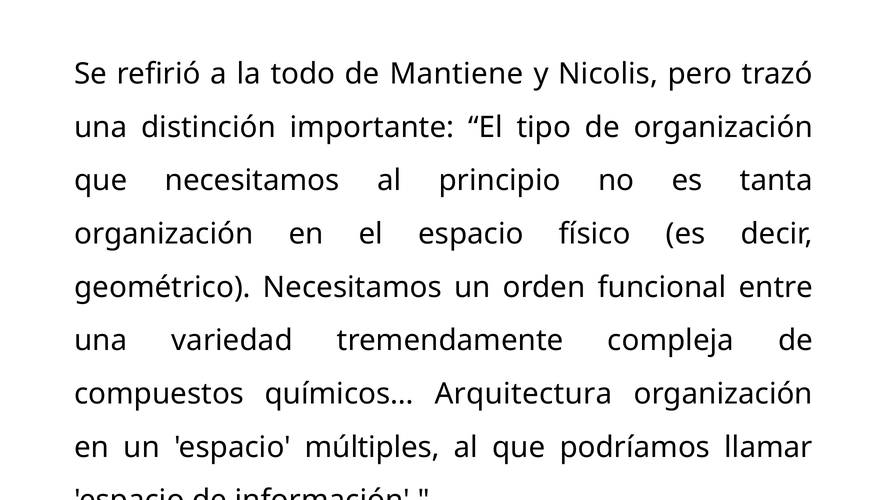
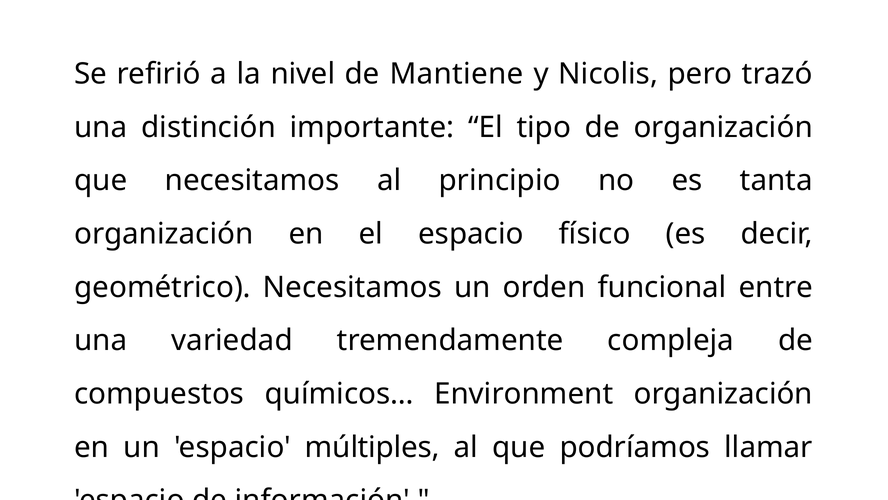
todo: todo -> nivel (303, 74)
Arquitectura: Arquitectura -> Environment (524, 394)
